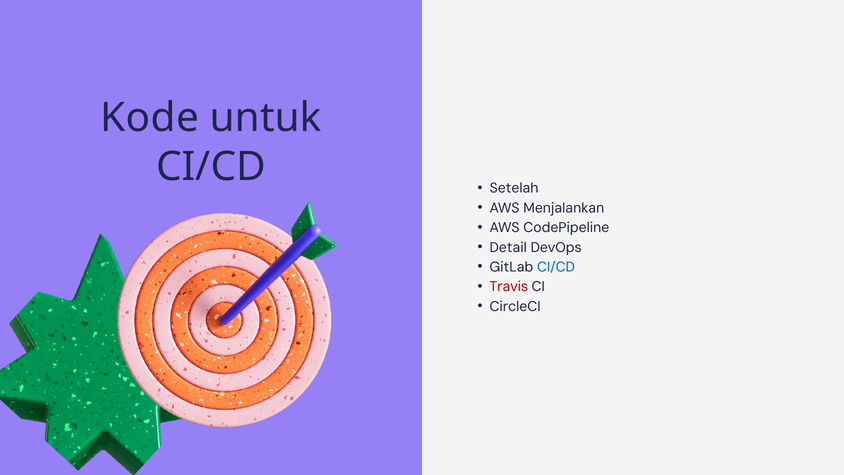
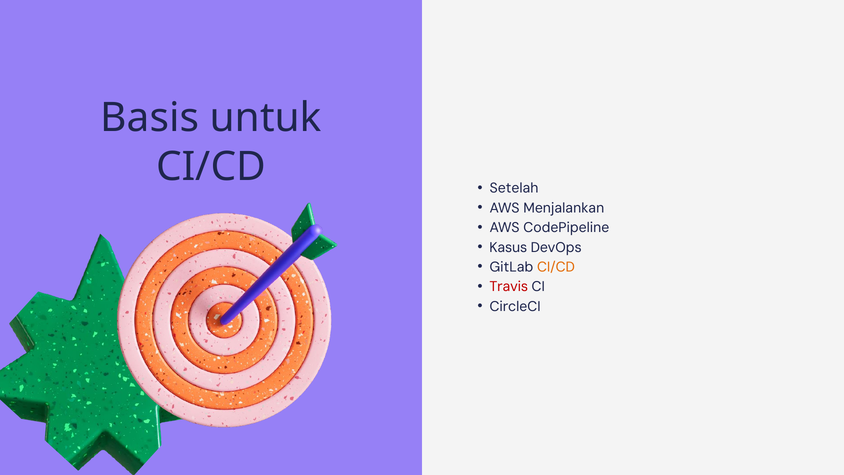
Kode: Kode -> Basis (150, 118)
Detail: Detail -> Kasus (508, 247)
CI/CD colour: blue -> orange (556, 267)
